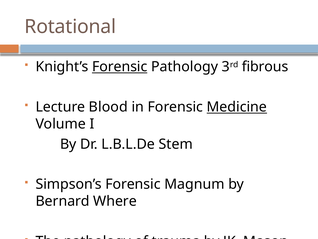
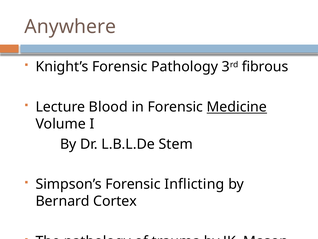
Rotational: Rotational -> Anywhere (70, 27)
Forensic underline: present -> none (120, 67)
Magnum: Magnum -> Inflicting (194, 184)
Where: Where -> Cortex (115, 201)
